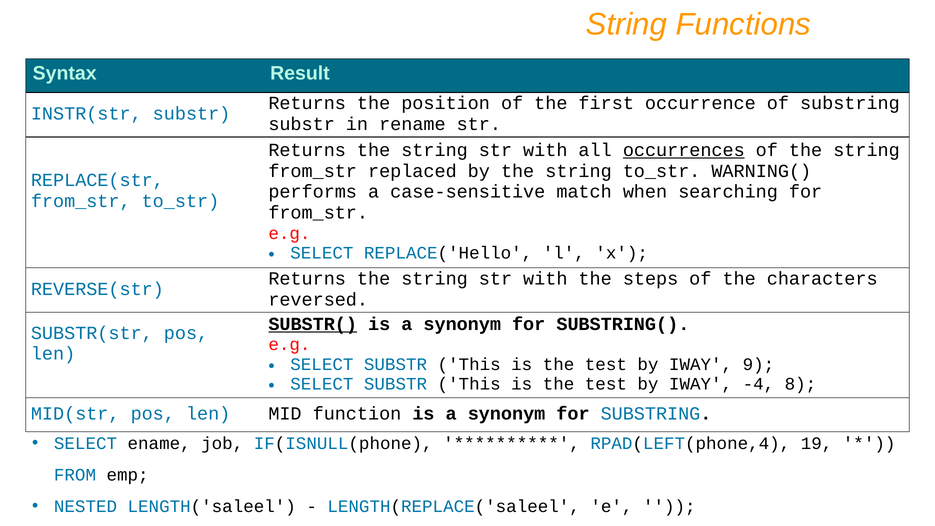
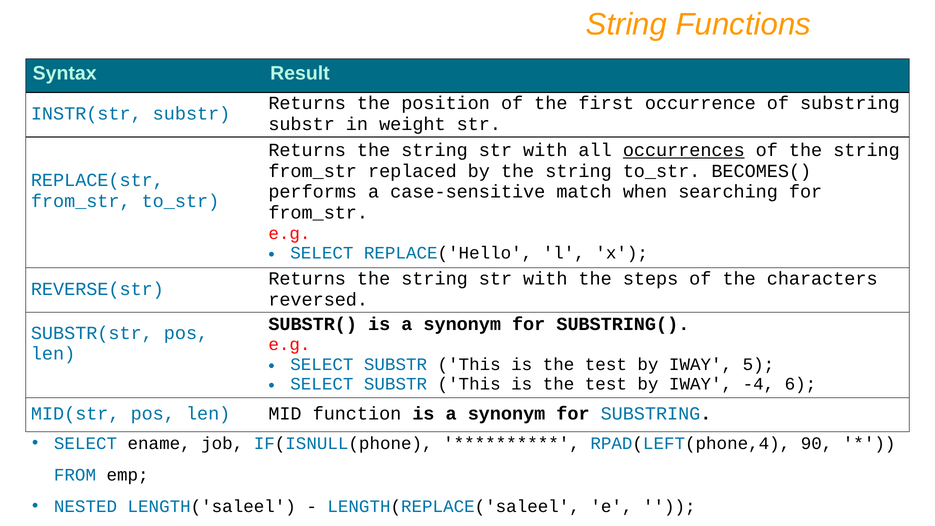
rename: rename -> weight (412, 124)
WARNING(: WARNING( -> BECOMES( (761, 171)
SUBSTR( underline: present -> none (313, 324)
9: 9 -> 5 (758, 364)
8: 8 -> 6 (800, 384)
19: 19 -> 90 (817, 443)
